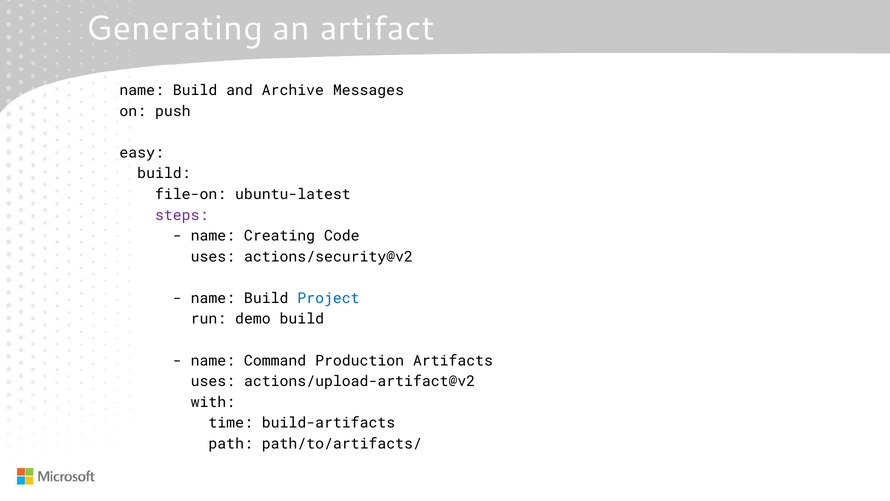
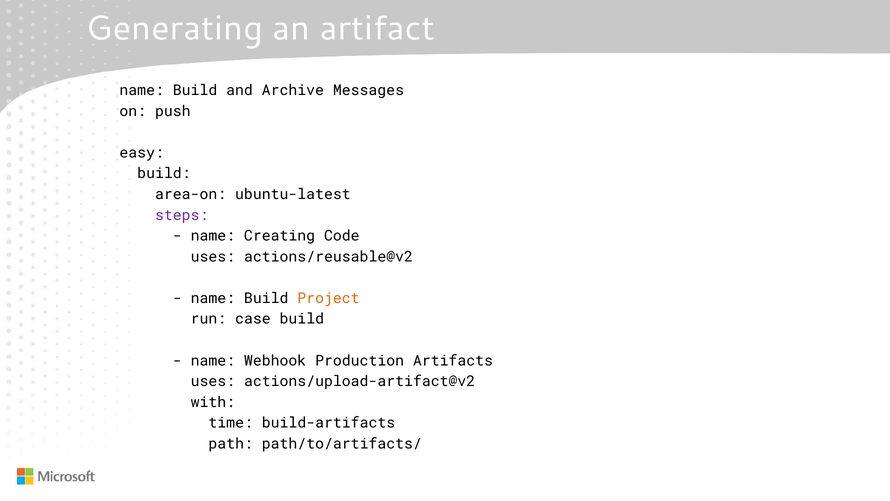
file-on: file-on -> area-on (191, 194)
actions/security@v2: actions/security@v2 -> actions/reusable@v2 (328, 257)
Project colour: blue -> orange (328, 298)
demo: demo -> case (253, 319)
Command: Command -> Webhook (275, 360)
